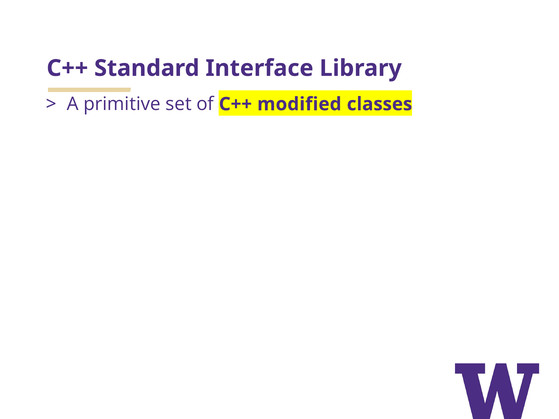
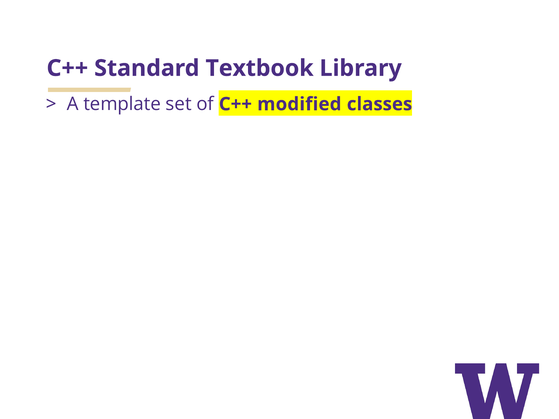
Interface: Interface -> Textbook (260, 68)
primitive: primitive -> template (122, 104)
